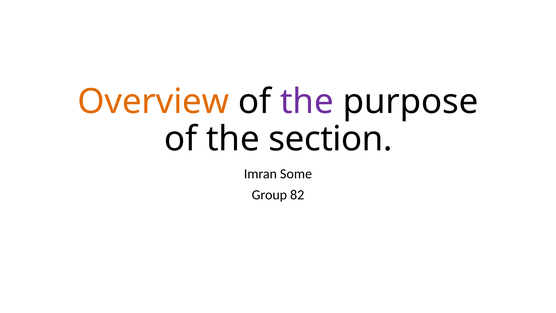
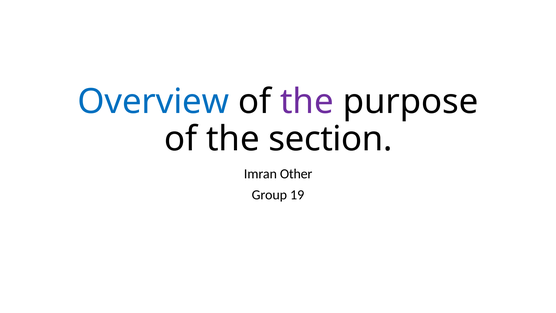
Overview colour: orange -> blue (153, 101)
Some: Some -> Other (296, 174)
82: 82 -> 19 (297, 195)
